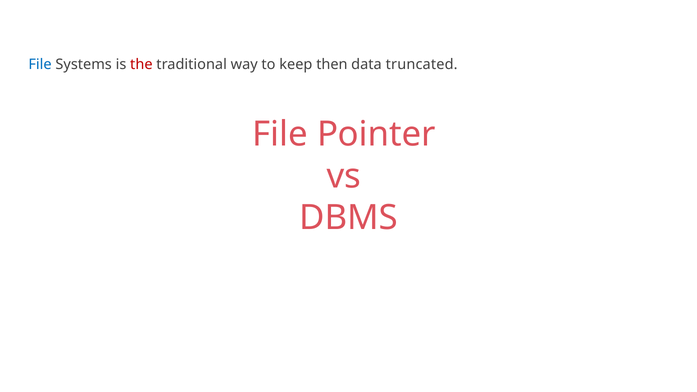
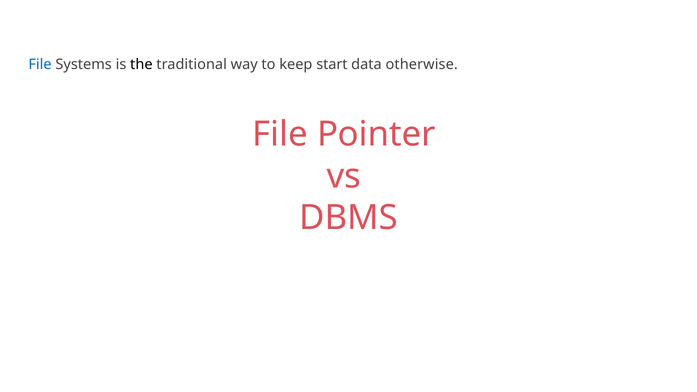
the colour: red -> black (141, 64)
then: then -> start (332, 64)
truncated: truncated -> otherwise (422, 64)
